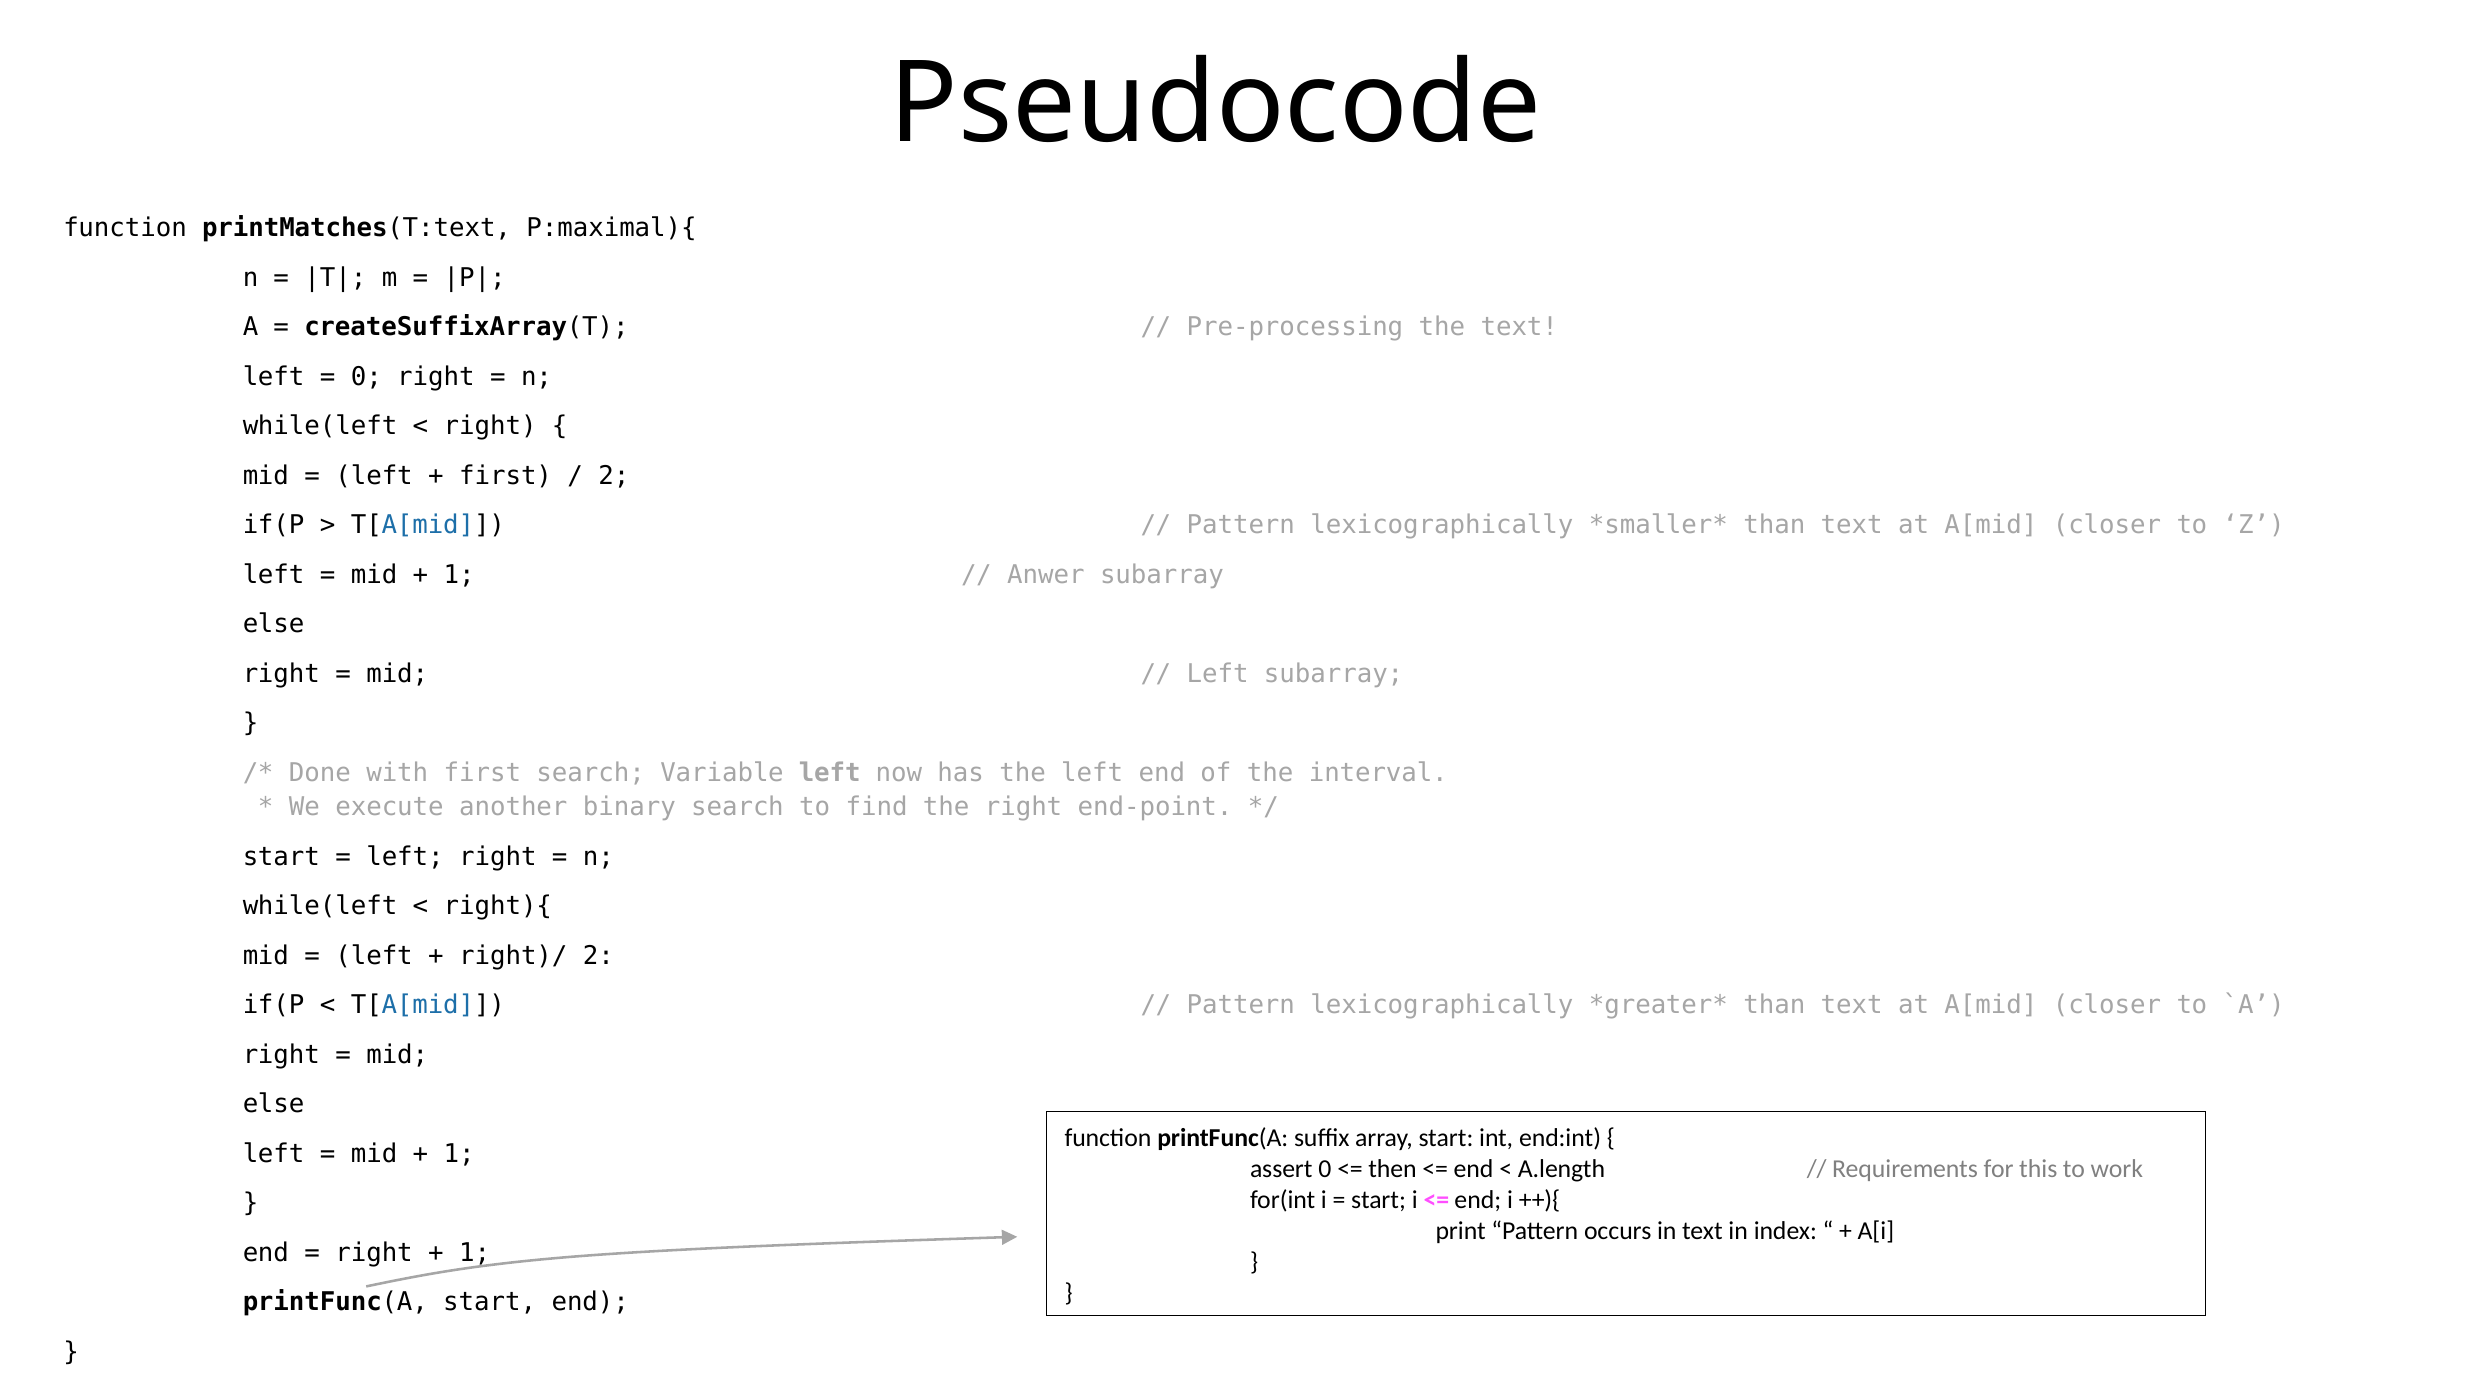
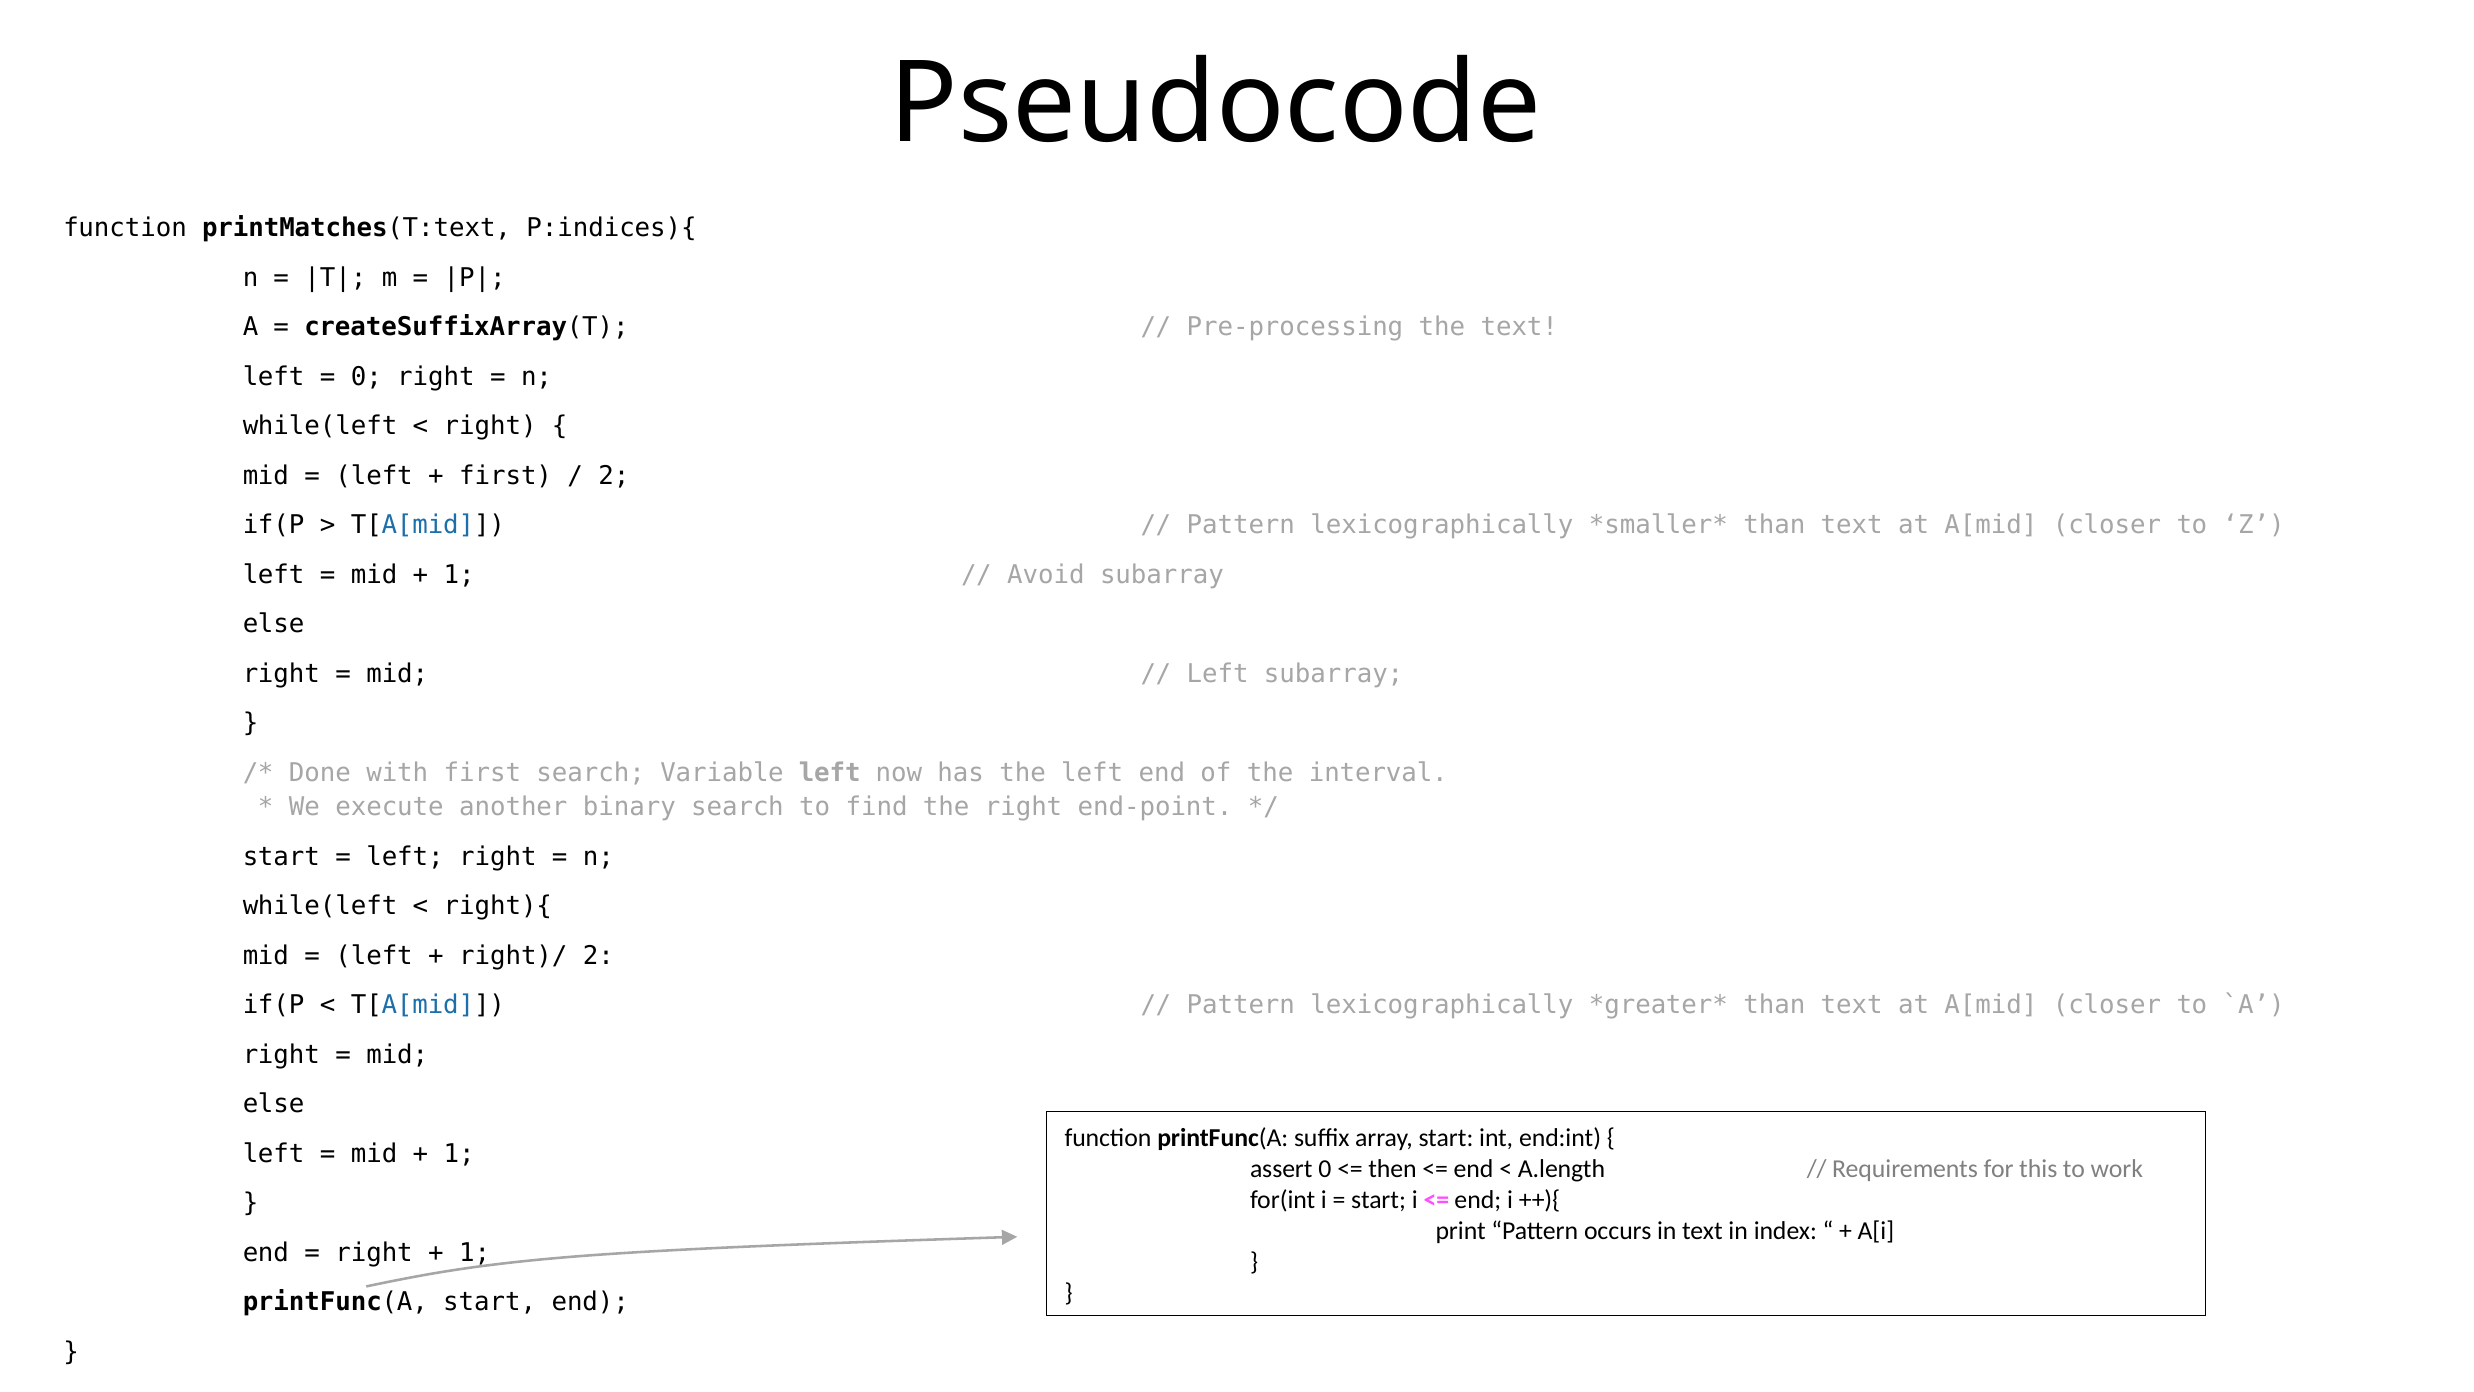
P:maximal){: P:maximal){ -> P:indices){ (612, 228)
Anwer: Anwer -> Avoid (1046, 575)
